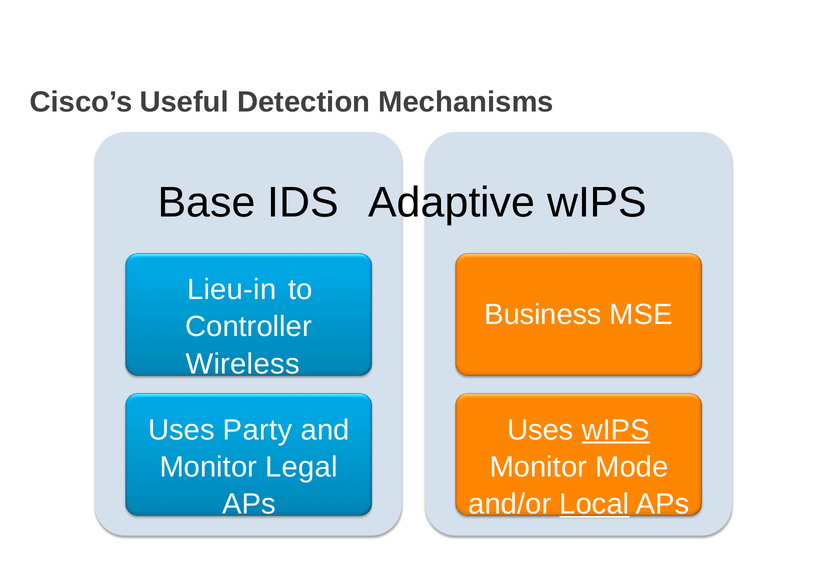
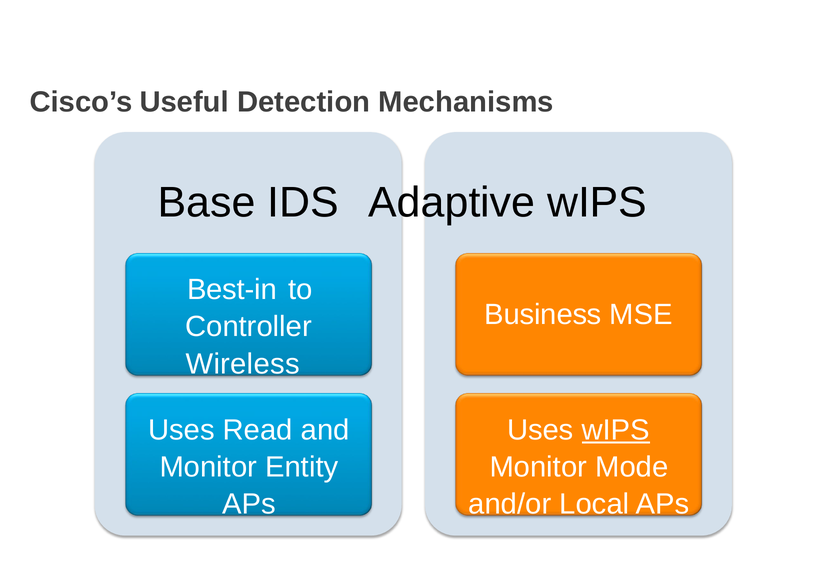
Lieu-in: Lieu-in -> Best-in (232, 290)
Party: Party -> Read (258, 430)
Legal: Legal -> Entity (302, 467)
Local underline: present -> none (594, 504)
